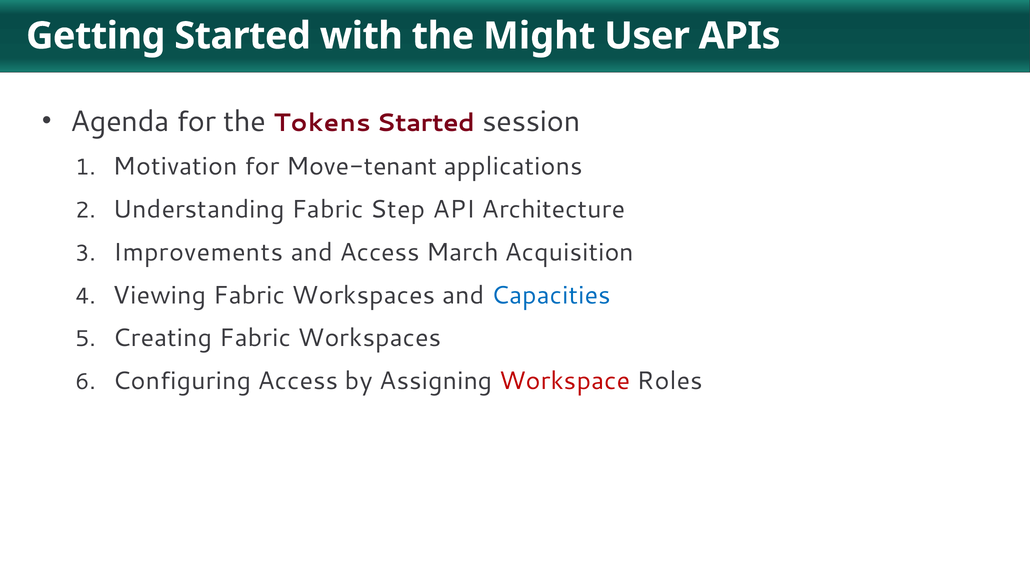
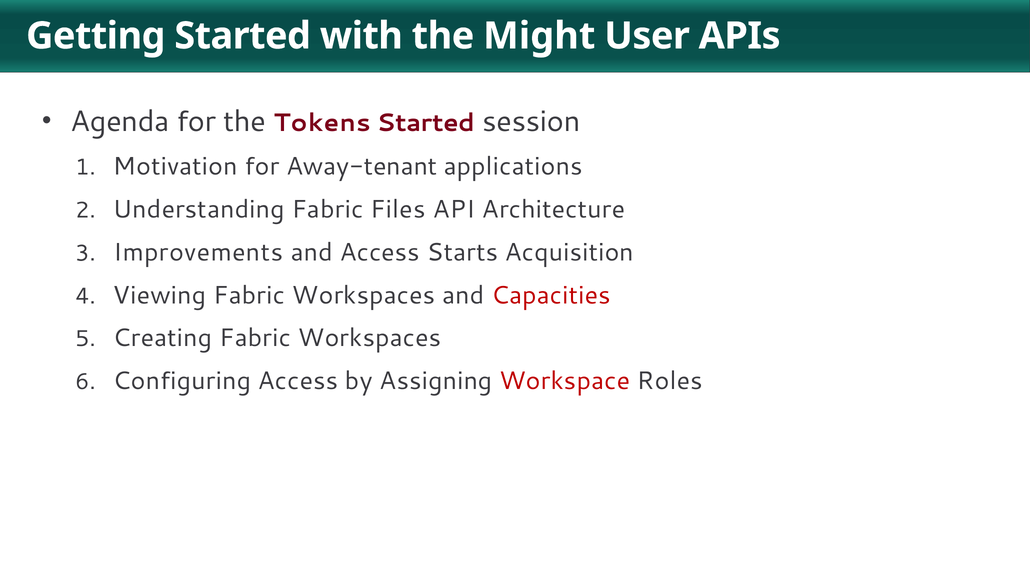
Move-tenant: Move-tenant -> Away-tenant (362, 167)
Step: Step -> Files (398, 210)
March: March -> Starts (462, 252)
Capacities colour: blue -> red (551, 295)
